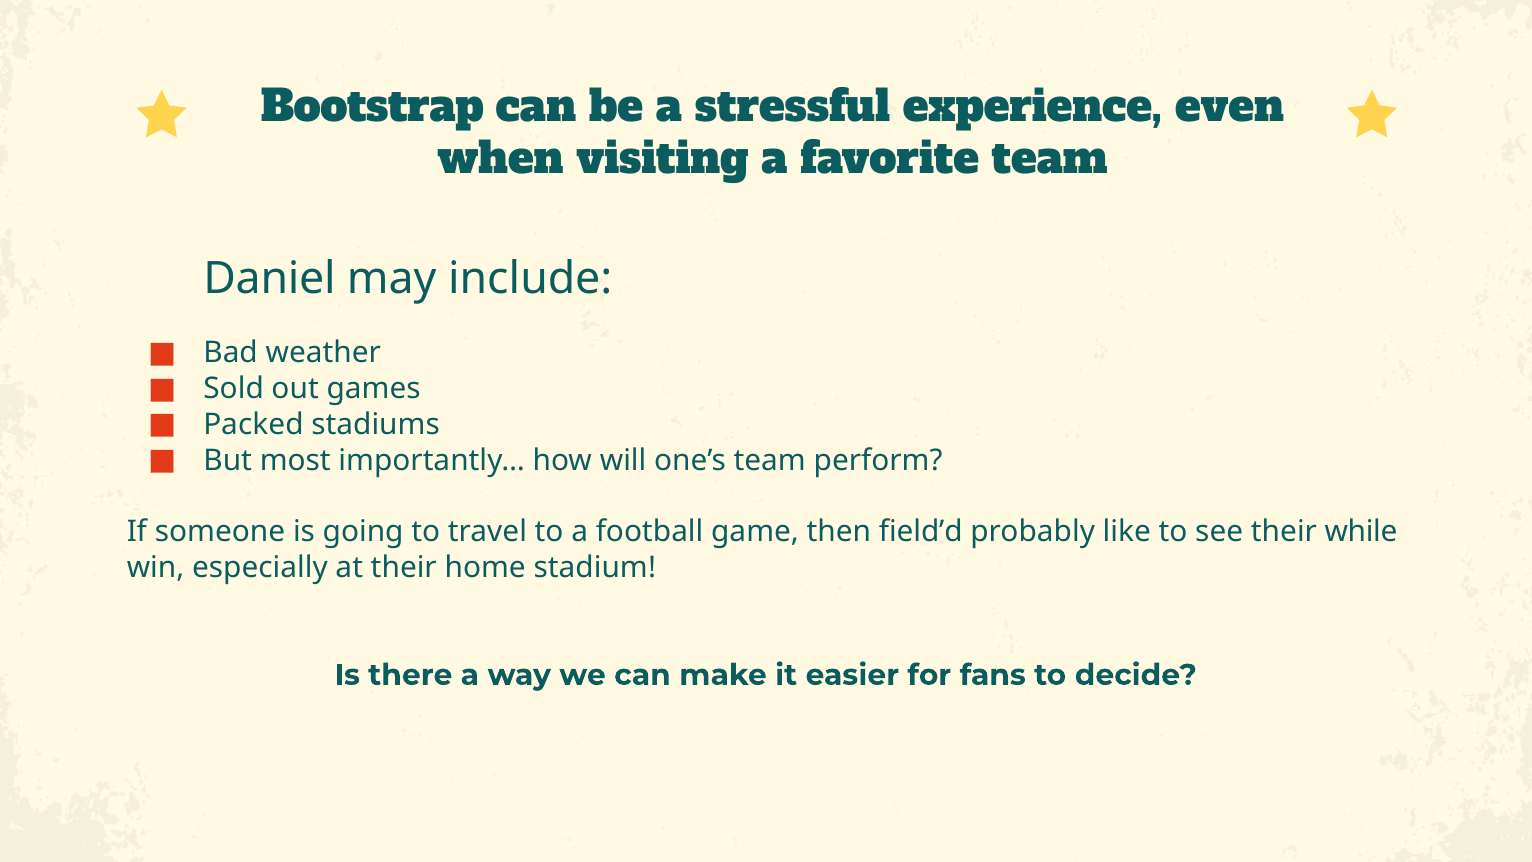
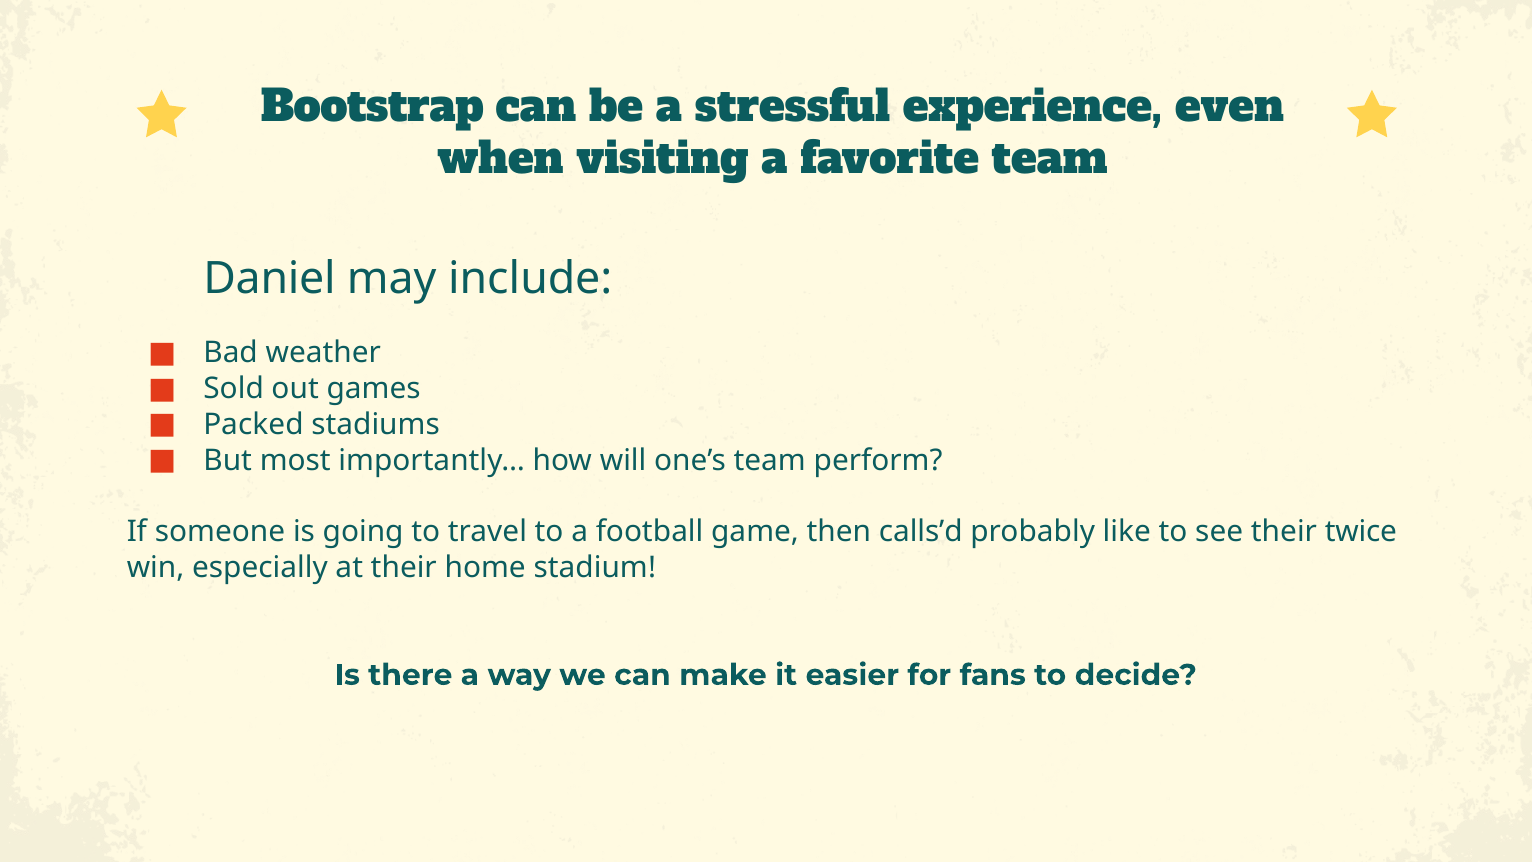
field’d: field’d -> calls’d (921, 532)
while: while -> twice (1361, 532)
